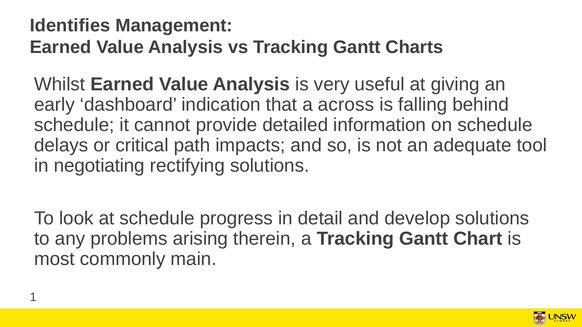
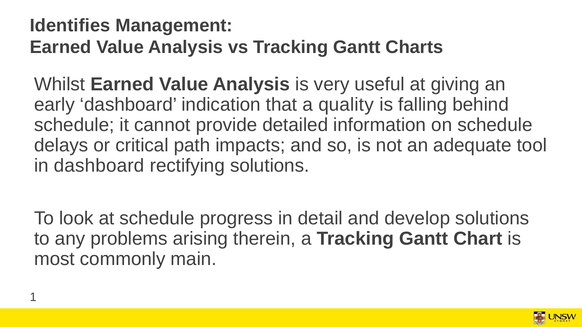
across: across -> quality (346, 105)
in negotiating: negotiating -> dashboard (99, 166)
